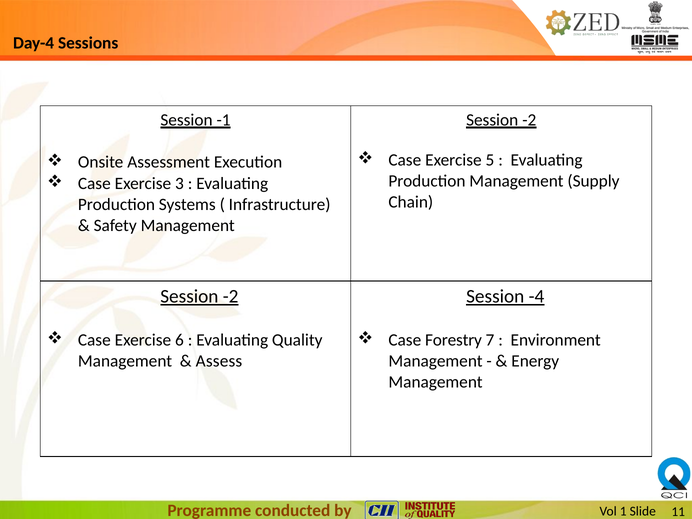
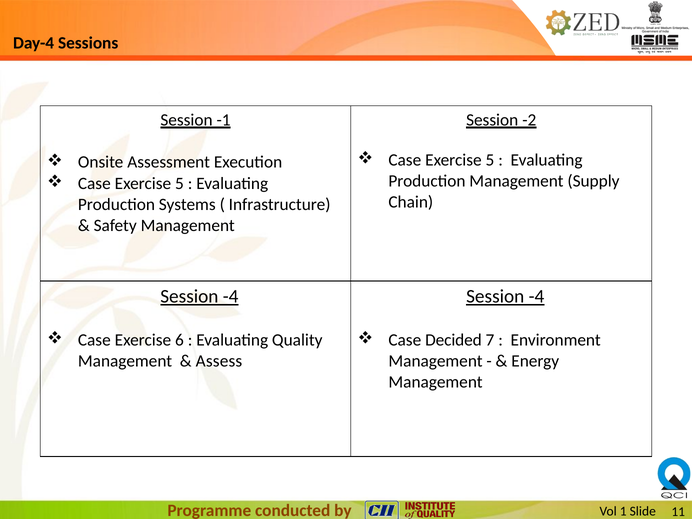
3: 3 -> 5 (179, 183)
-2: -2 -> -4 (231, 297)
Forestry: Forestry -> Decided (453, 340)
